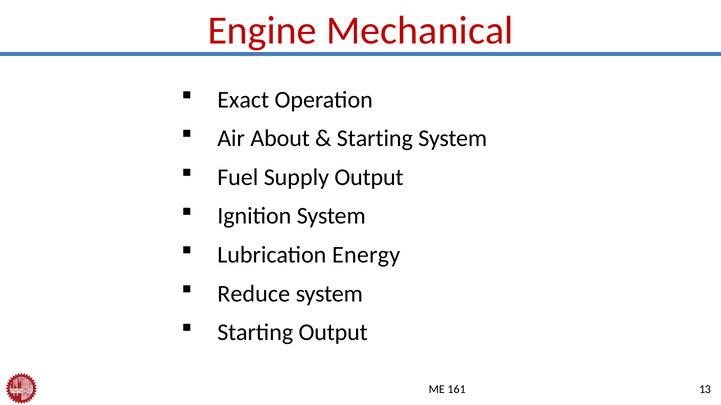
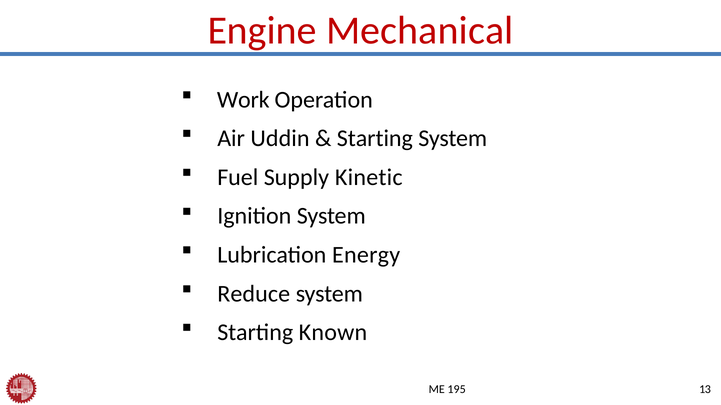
Exact: Exact -> Work (243, 100)
About: About -> Uddin (280, 139)
Supply Output: Output -> Kinetic (369, 177)
Starting Output: Output -> Known (333, 333)
161: 161 -> 195 (457, 390)
